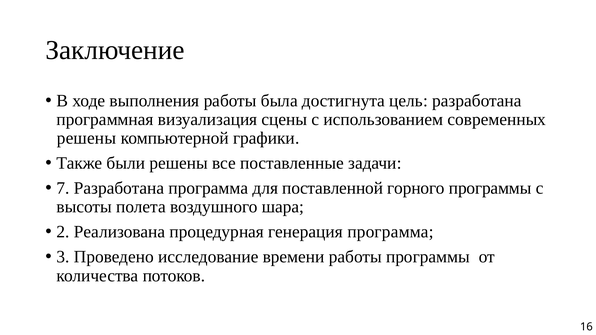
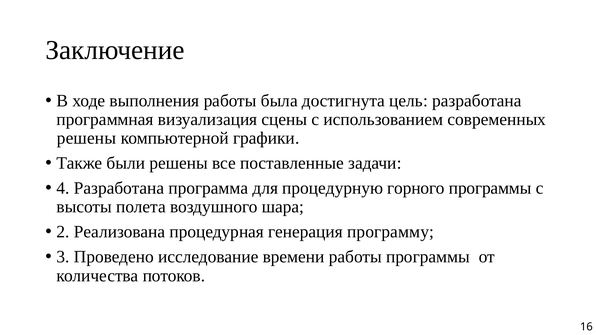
7: 7 -> 4 (63, 188)
поставленной: поставленной -> процедурную (333, 188)
программа;: программа; -> программу; (391, 232)
